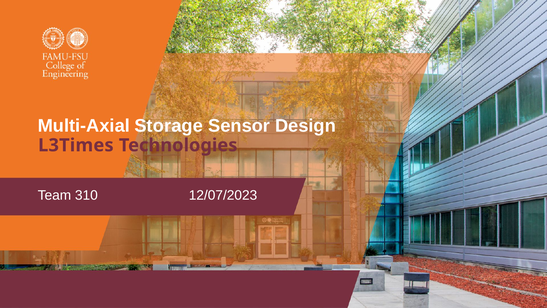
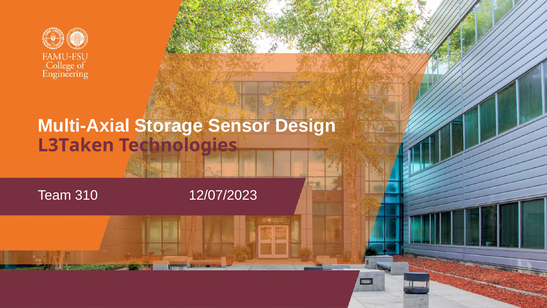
L3Times: L3Times -> L3Taken (76, 145)
